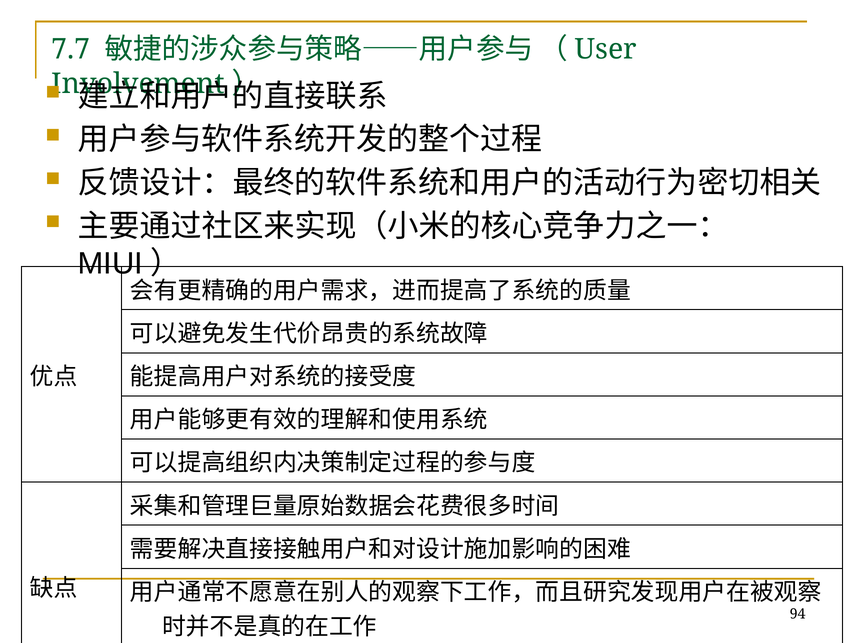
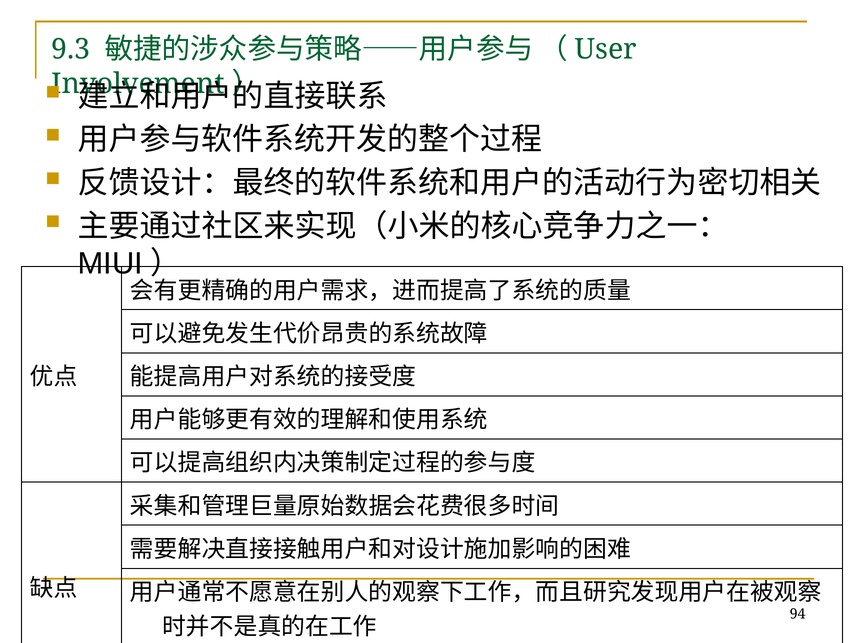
7.7: 7.7 -> 9.3 (71, 49)
